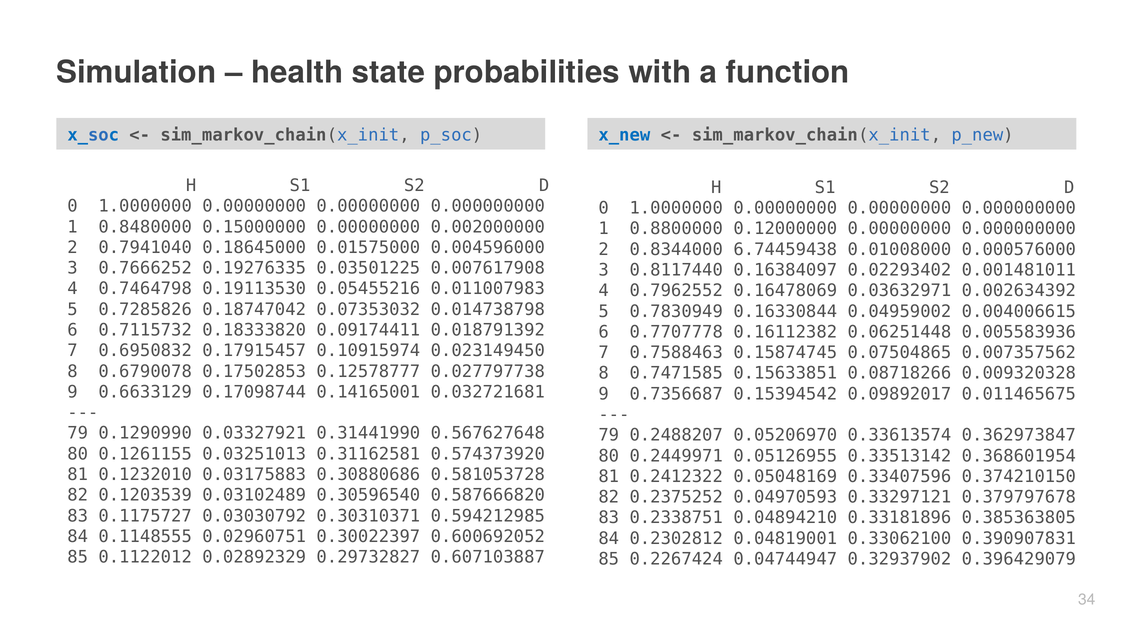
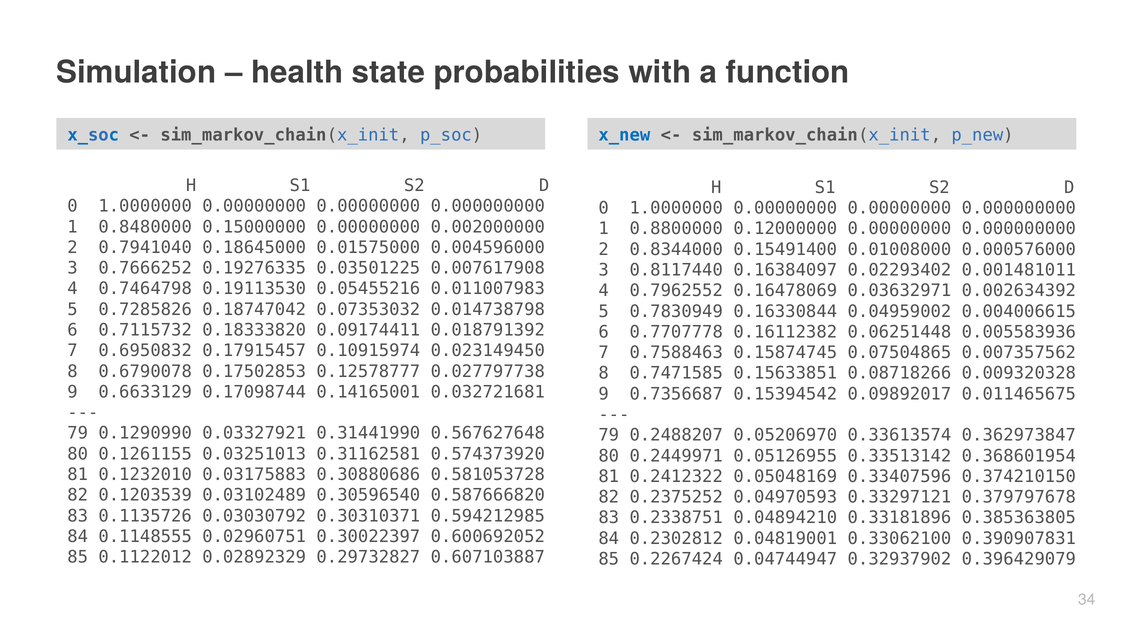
6.74459438: 6.74459438 -> 0.15491400 (785, 250)
0.1175727: 0.1175727 -> 0.1135726 (145, 516)
